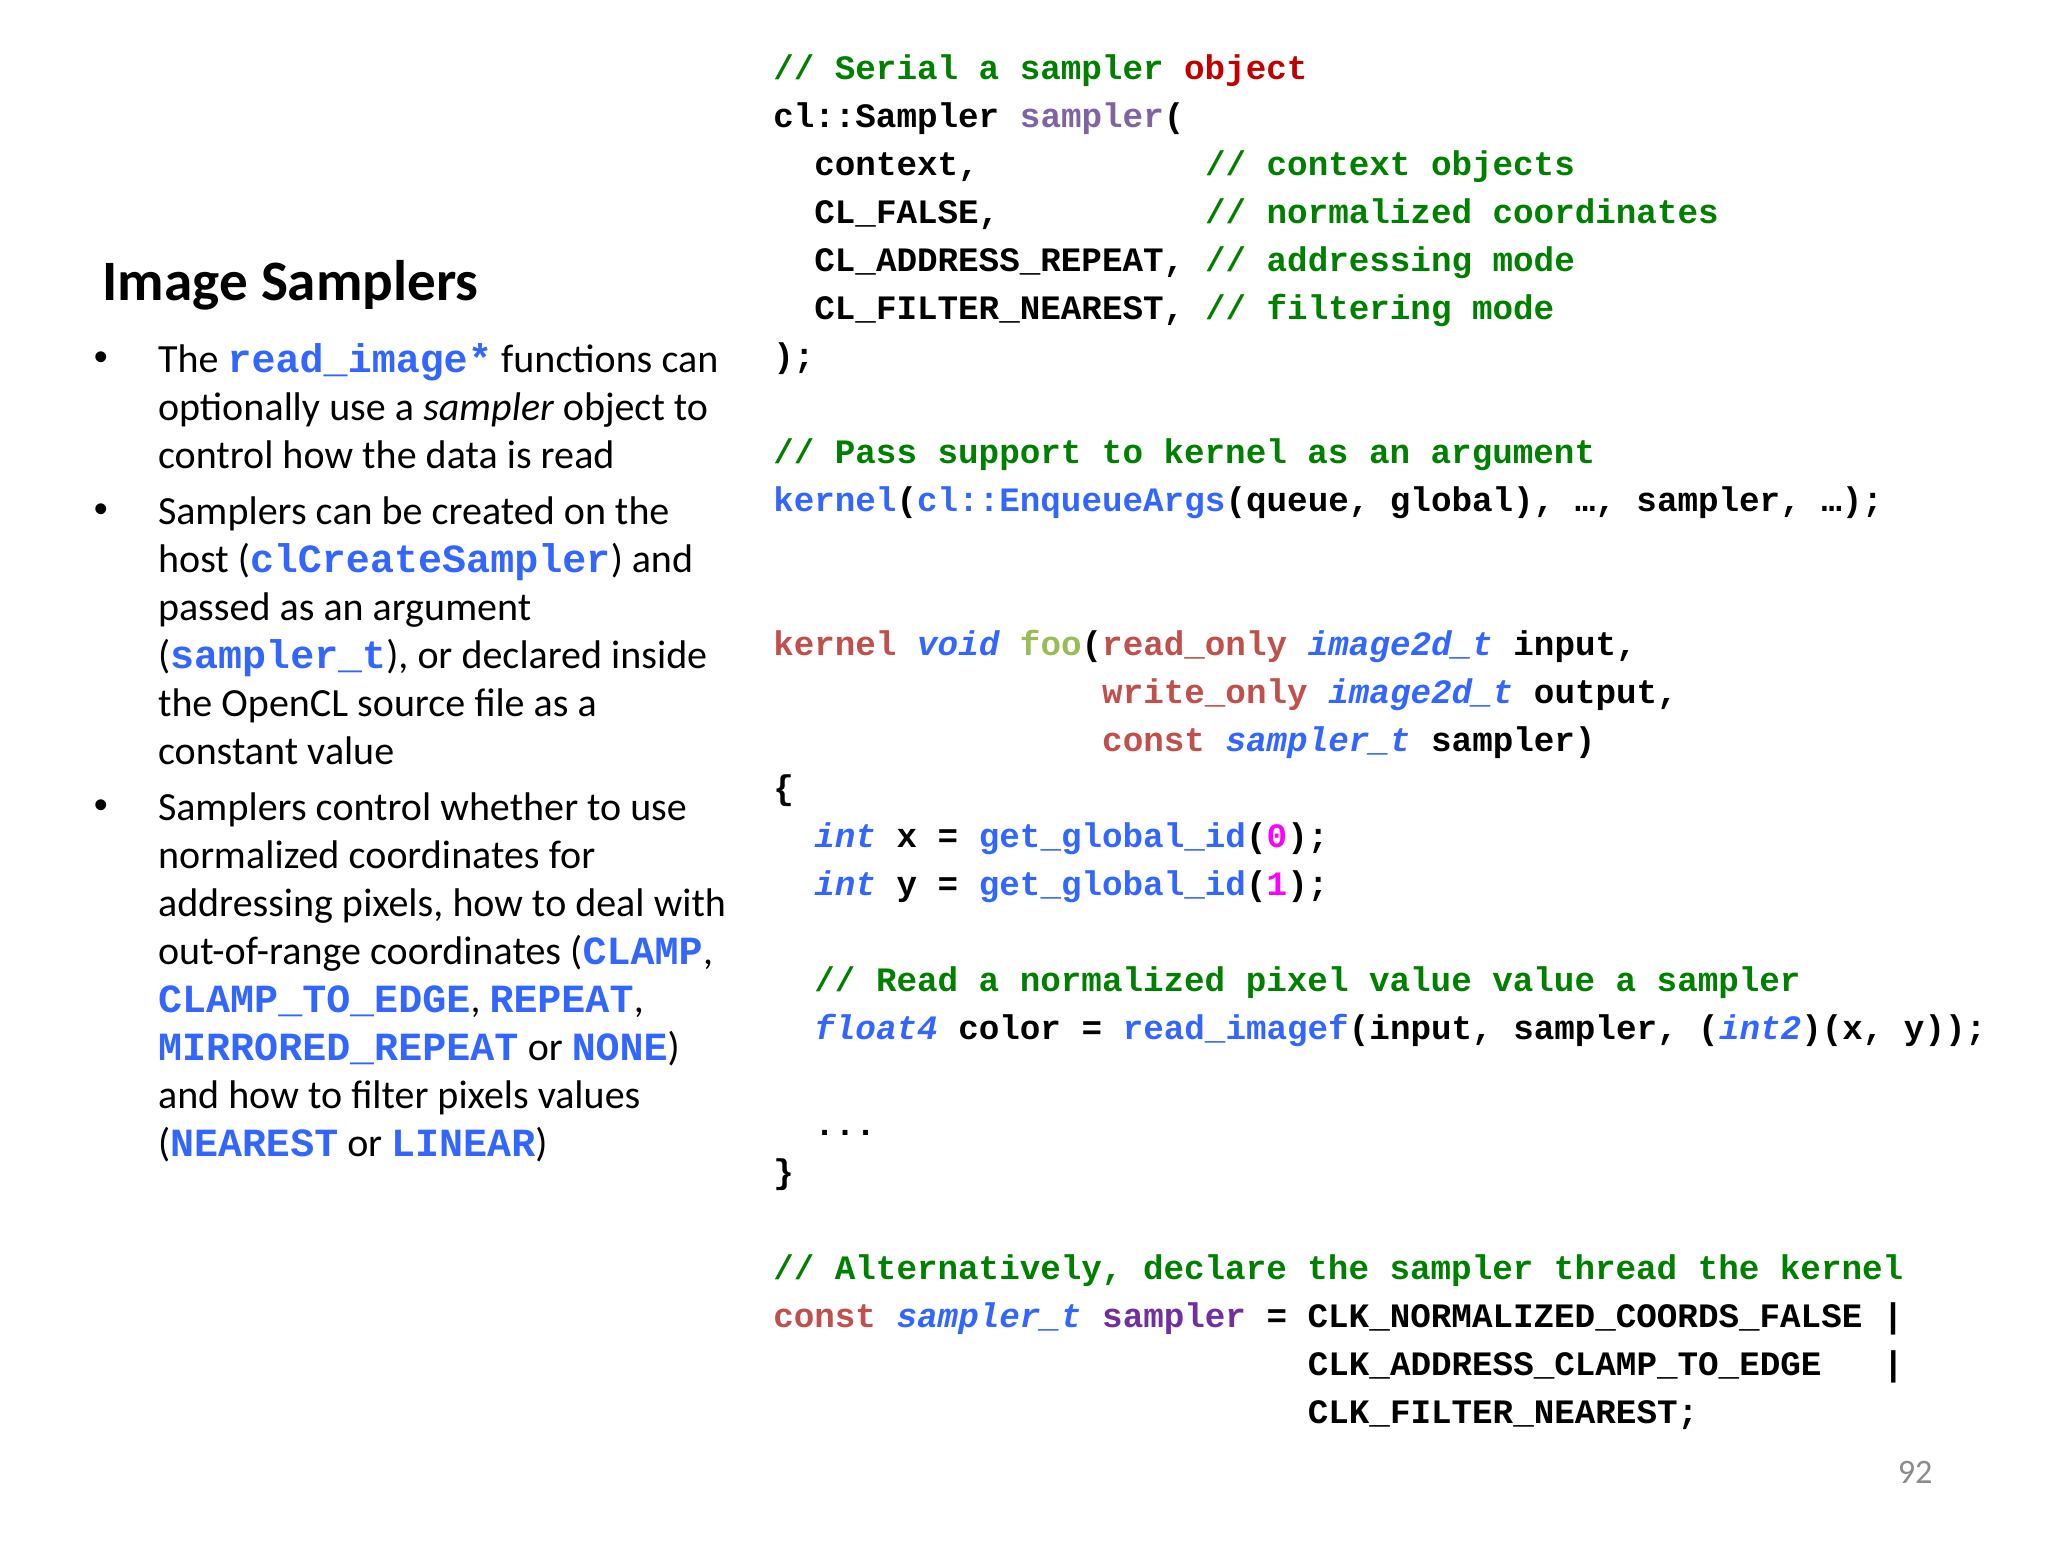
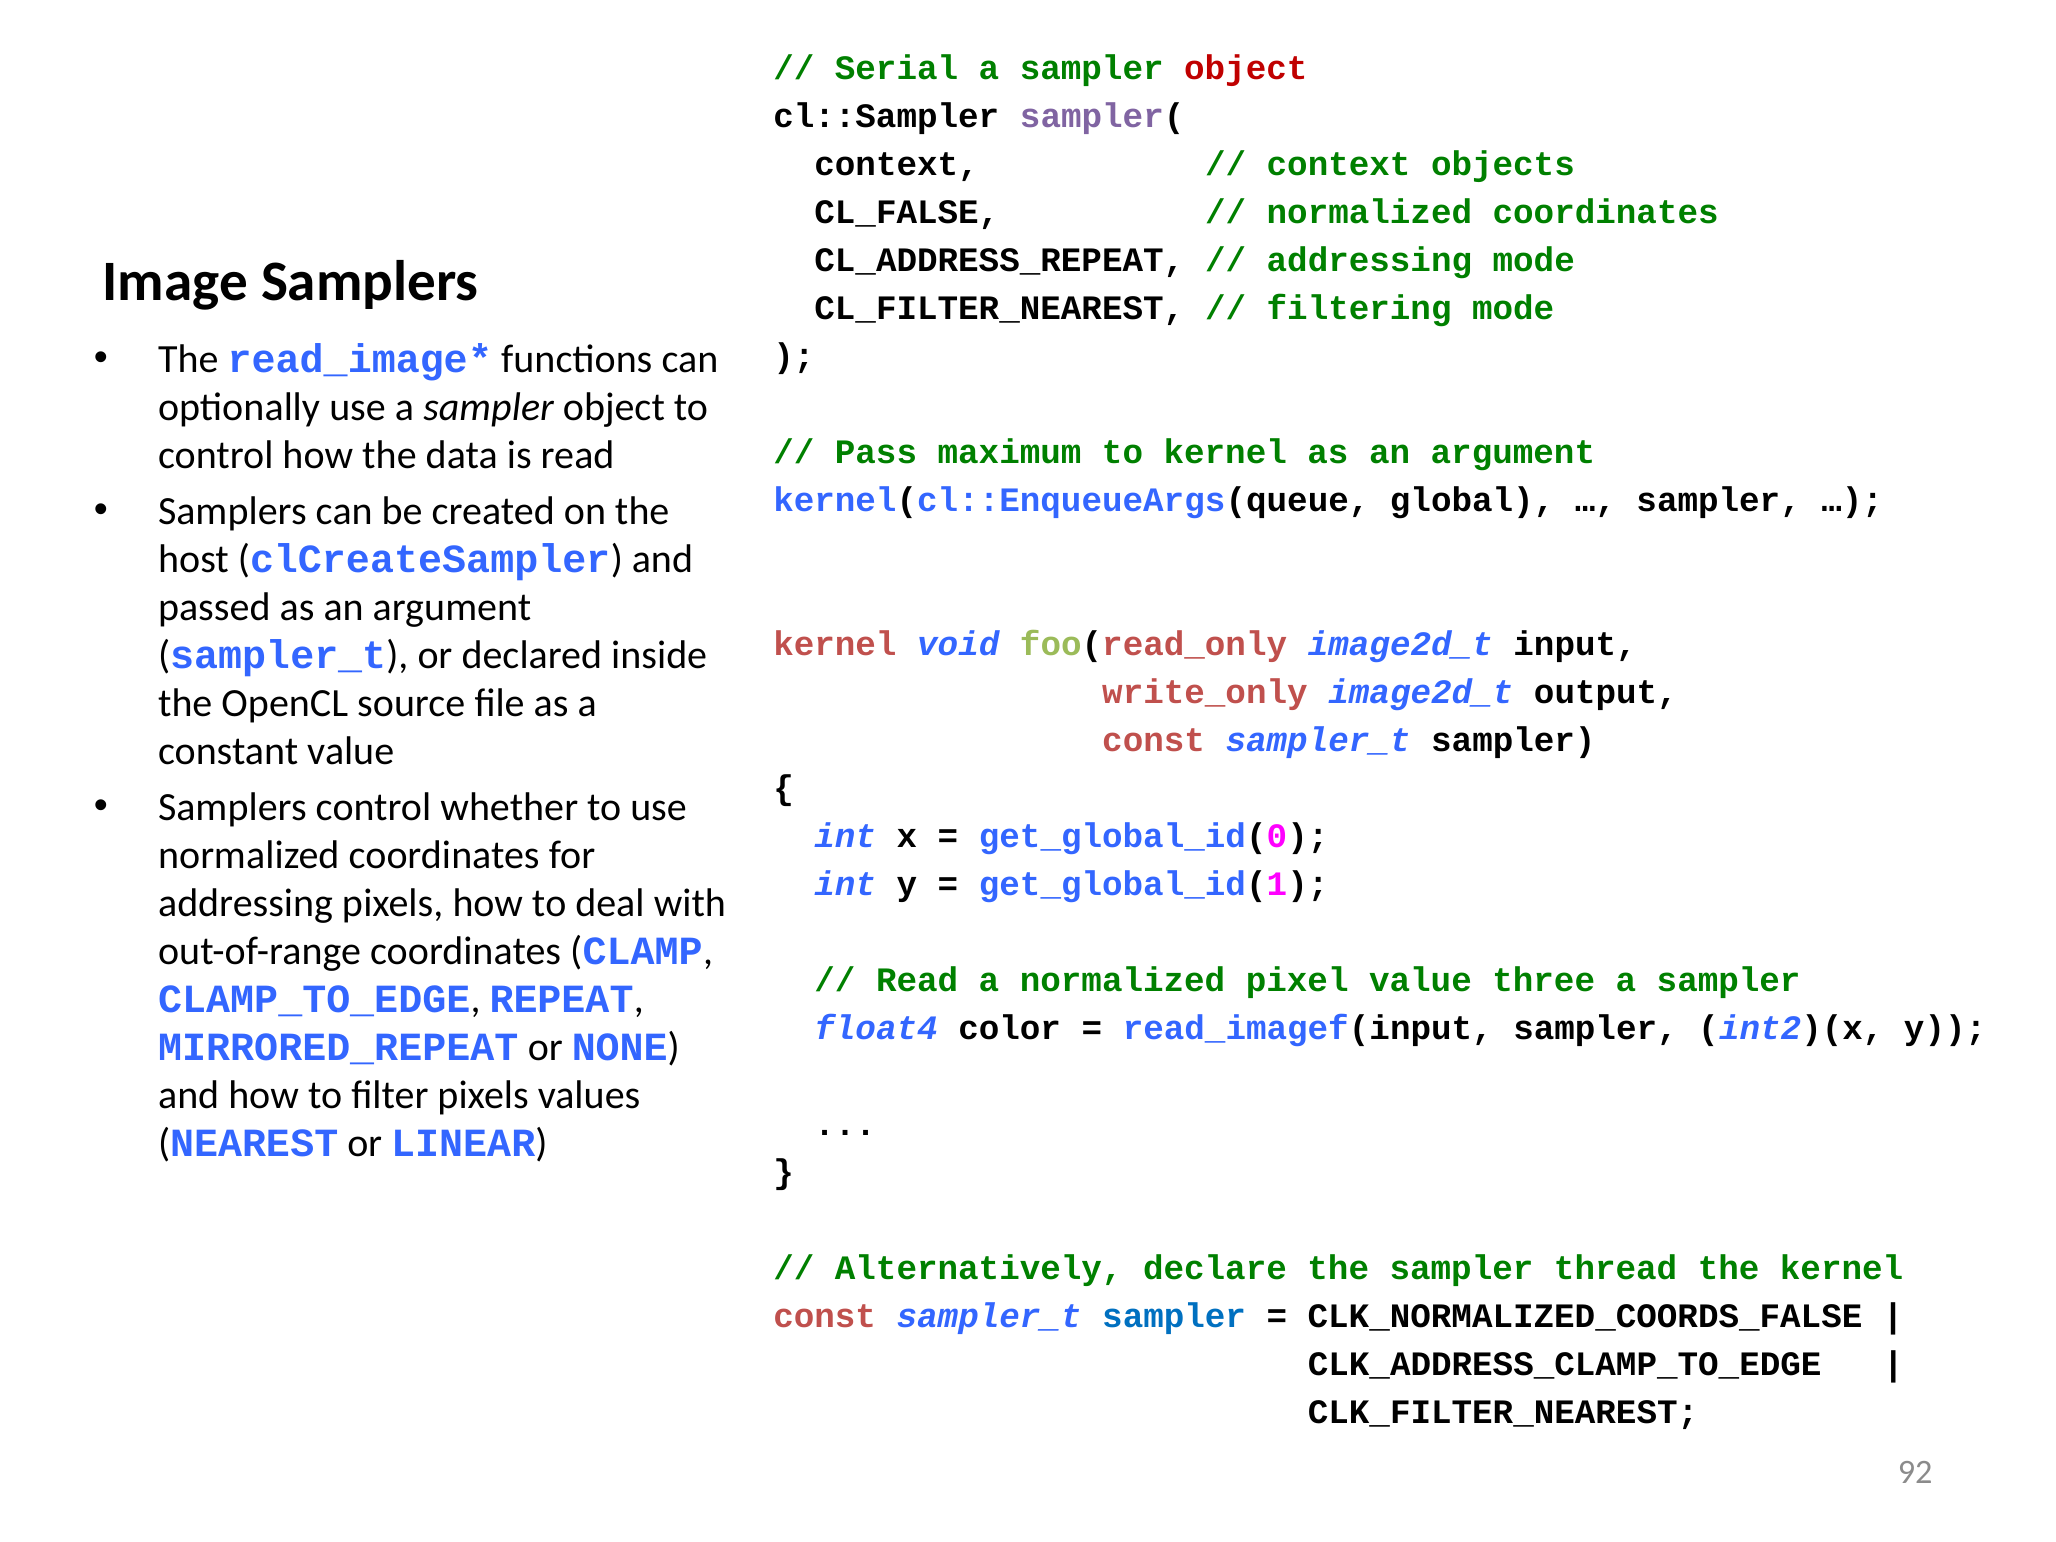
support: support -> maximum (1010, 453)
value value: value -> three (1544, 981)
sampler colour: purple -> blue (1174, 1317)
